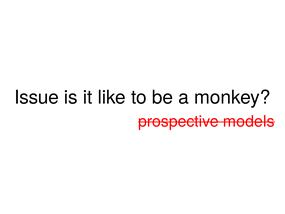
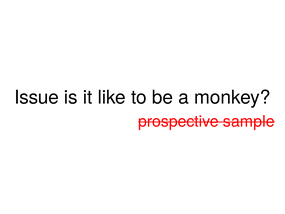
models: models -> sample (249, 121)
